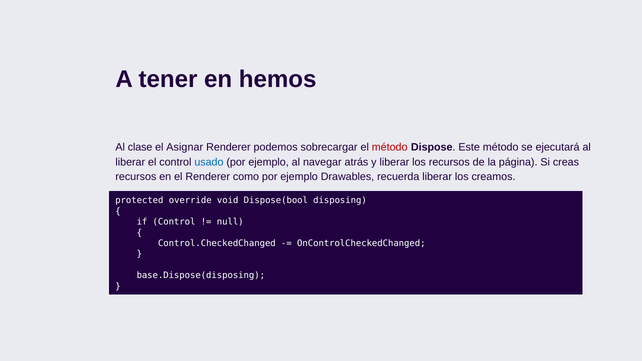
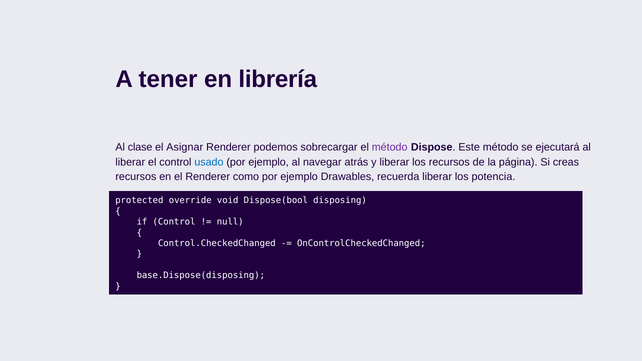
hemos: hemos -> librería (278, 80)
método colour: red -> purple (390, 147)
creamos: creamos -> potencia (493, 177)
